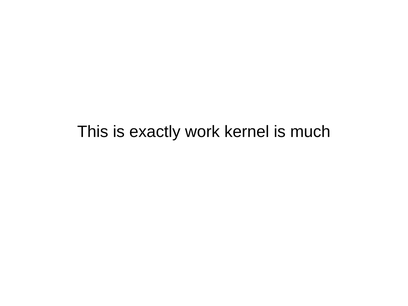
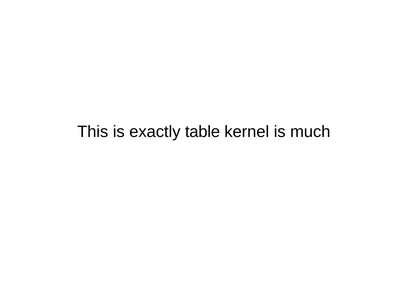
work: work -> table (203, 132)
